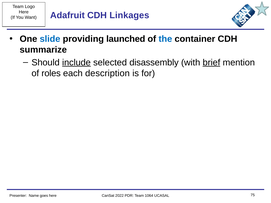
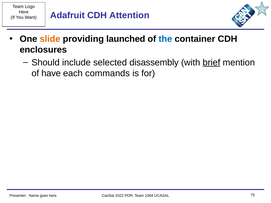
Linkages: Linkages -> Attention (129, 15)
slide colour: blue -> orange (50, 39)
summarize: summarize -> enclosures (43, 50)
include underline: present -> none (76, 63)
roles: roles -> have (51, 73)
description: description -> commands (107, 73)
